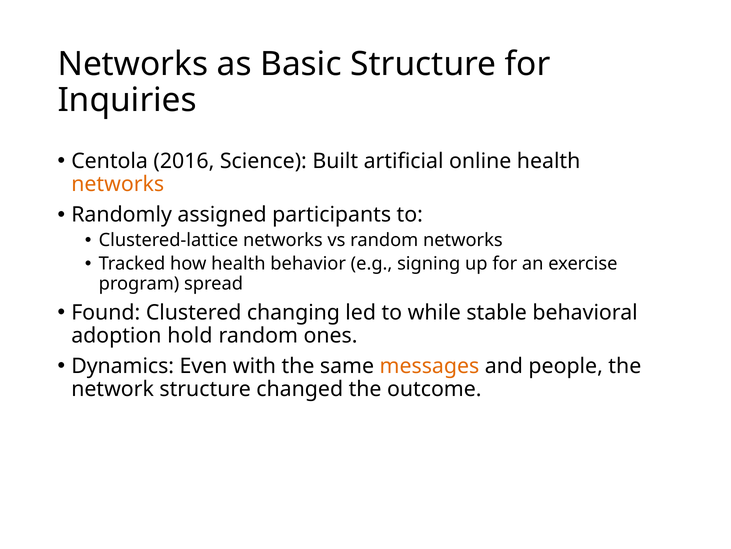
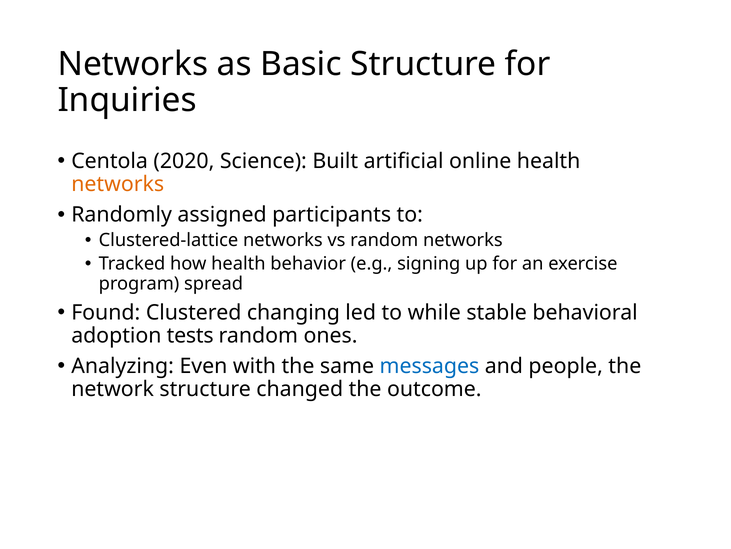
2016: 2016 -> 2020 (184, 161)
hold: hold -> tests (190, 335)
Dynamics: Dynamics -> Analyzing (123, 366)
messages colour: orange -> blue (429, 366)
